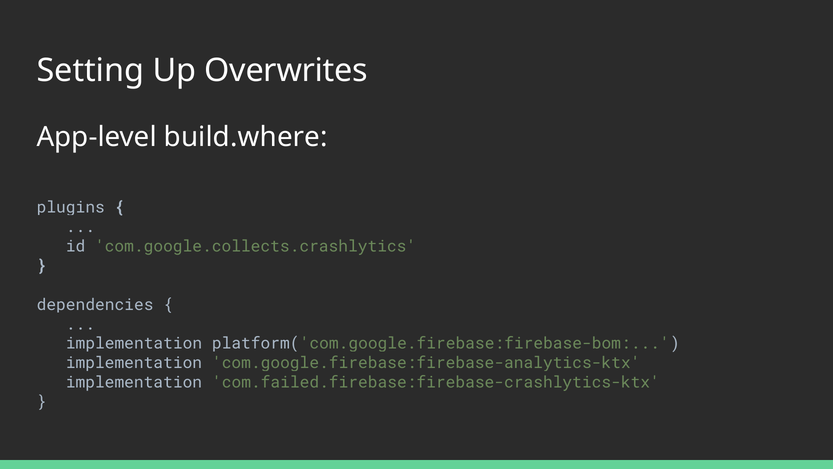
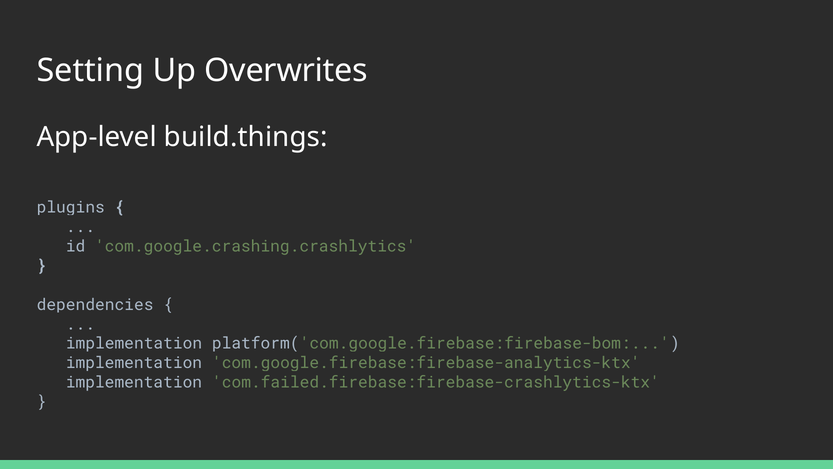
build.where: build.where -> build.things (246, 137)
com.google.collects.crashlytics: com.google.collects.crashlytics -> com.google.crashing.crashlytics (256, 246)
